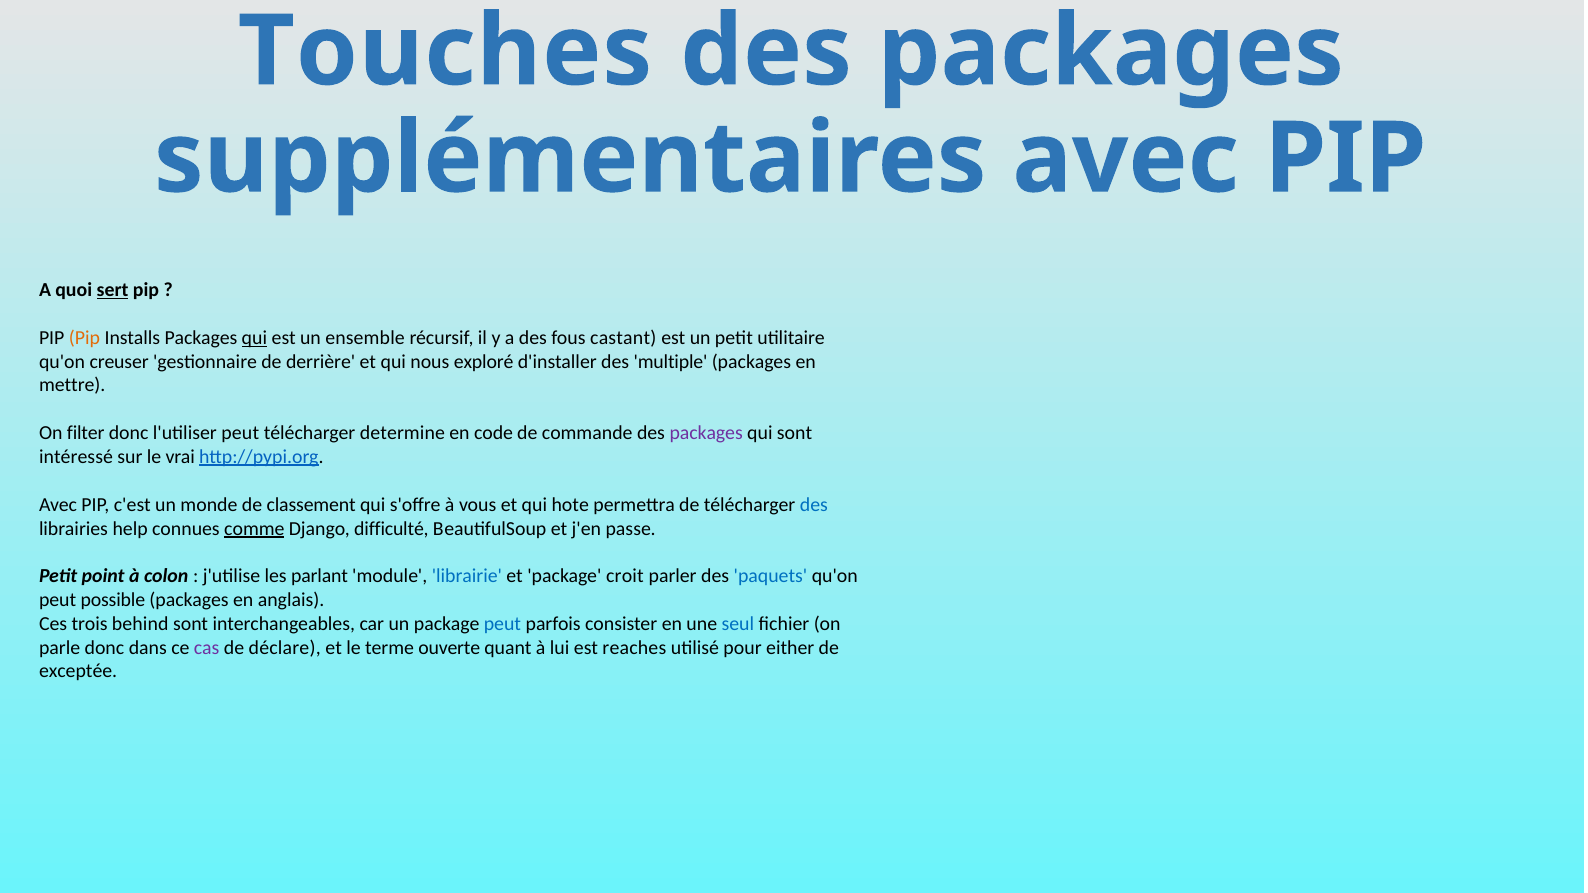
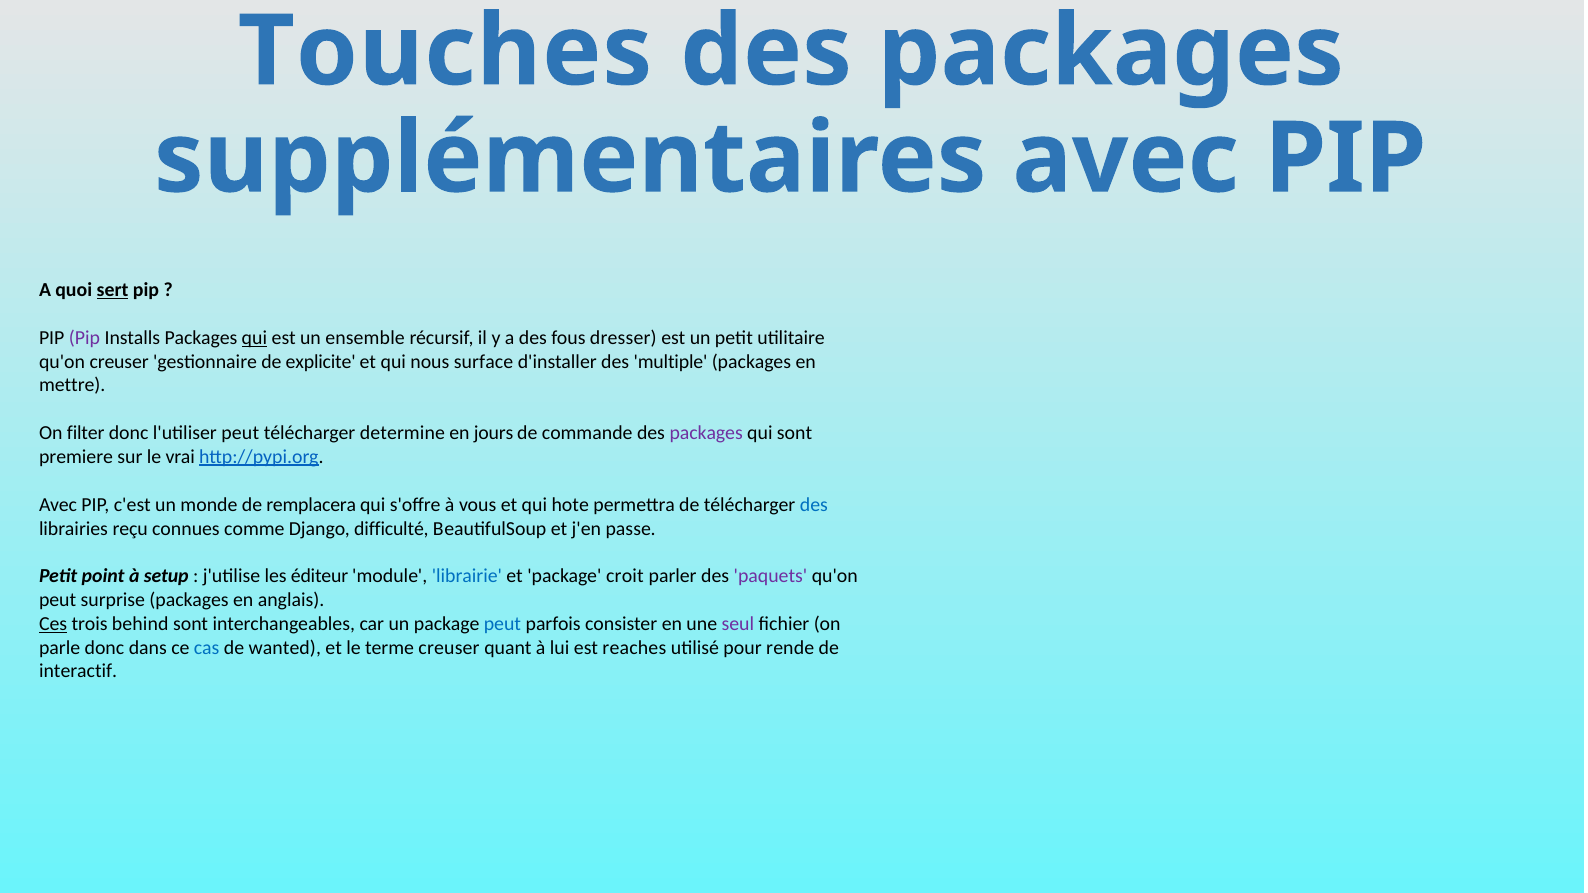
Pip colour: orange -> purple (85, 338)
castant: castant -> dresser (623, 338)
derrière: derrière -> explicite (321, 362)
exploré: exploré -> surface (484, 362)
code: code -> jours (494, 433)
intéressé: intéressé -> premiere (76, 457)
classement: classement -> remplacera (311, 505)
help: help -> reçu (130, 529)
comme underline: present -> none (254, 529)
colon: colon -> setup (166, 576)
parlant: parlant -> éditeur (320, 576)
paquets colour: blue -> purple (770, 576)
possible: possible -> surprise (113, 600)
Ces underline: none -> present (53, 624)
seul colour: blue -> purple (738, 624)
cas colour: purple -> blue (207, 648)
déclare: déclare -> wanted (285, 648)
terme ouverte: ouverte -> creuser (449, 648)
either: either -> rende (790, 648)
exceptée: exceptée -> interactif (78, 672)
